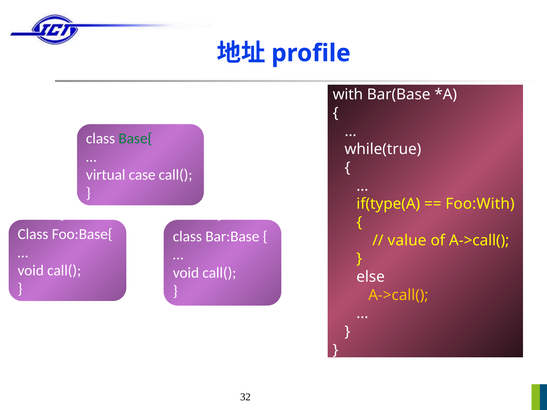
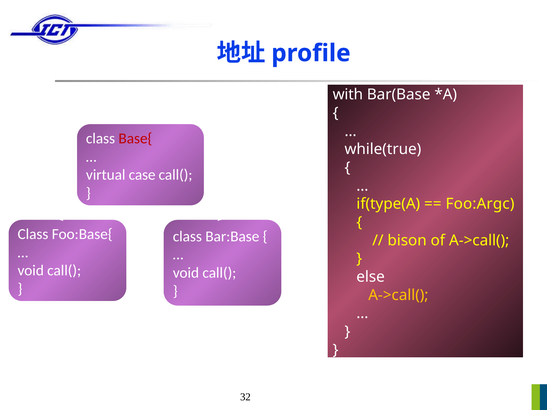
Base{ colour: green -> red (135, 139)
Foo:With: Foo:With -> Foo:Argc (480, 204)
value: value -> bison (407, 241)
